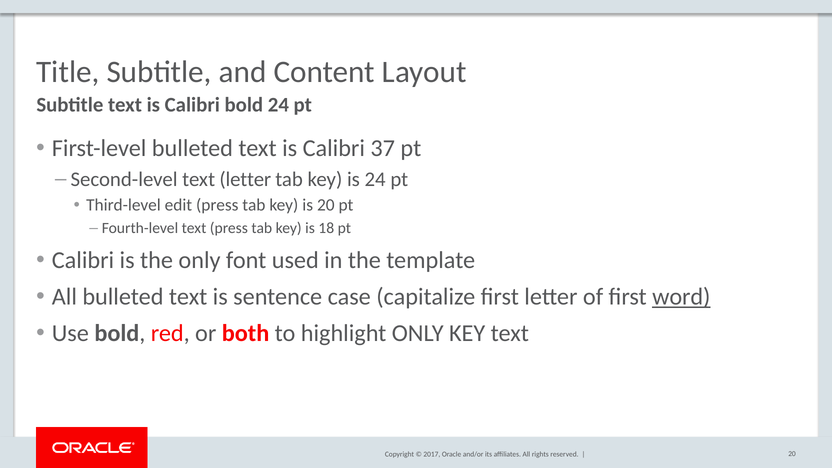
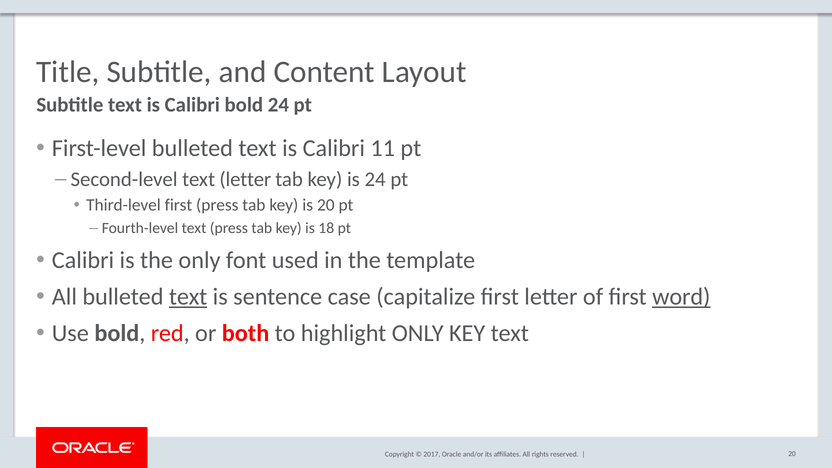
37: 37 -> 11 (383, 148)
Third-level edit: edit -> first (178, 205)
text underline: none -> present (188, 297)
